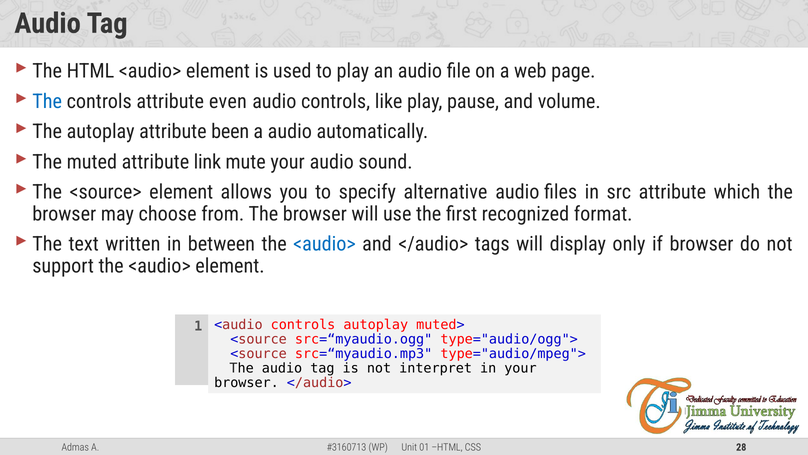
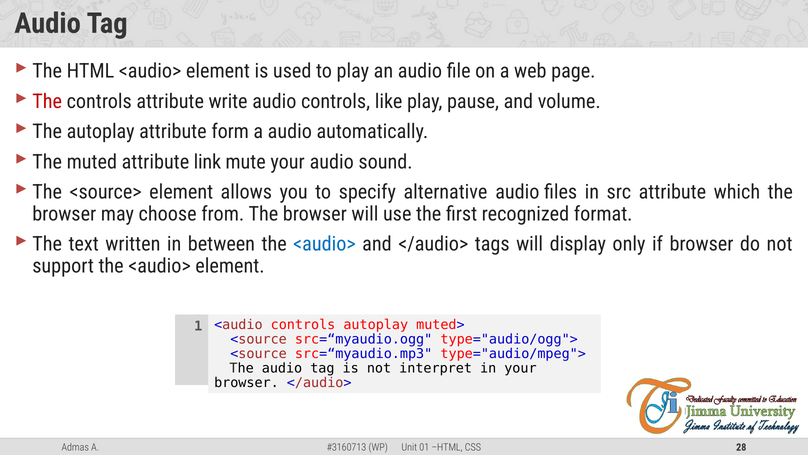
The colour: blue -> red (47, 101)
even: even -> write (228, 101)
been: been -> form (230, 131)
